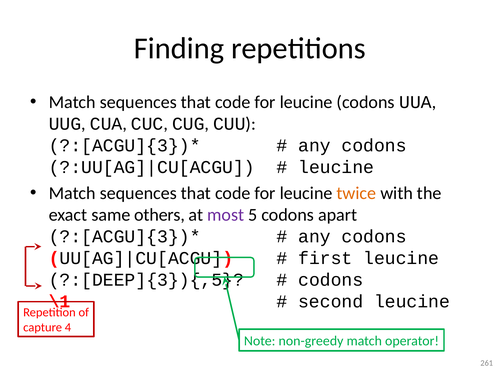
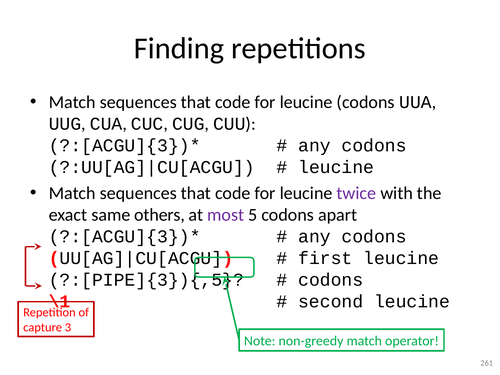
twice colour: orange -> purple (356, 193)
?:[DEEP]{3}){,5: ?:[DEEP]{3}){,5 -> ?:[PIPE]{3}){,5 (146, 280)
4: 4 -> 3 (68, 328)
